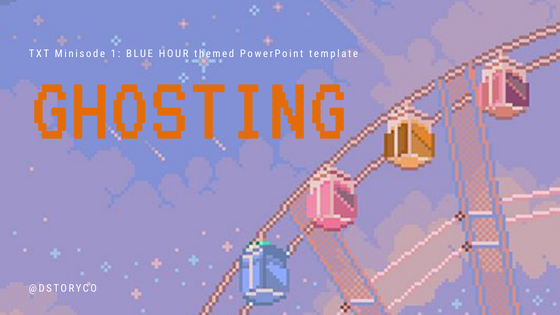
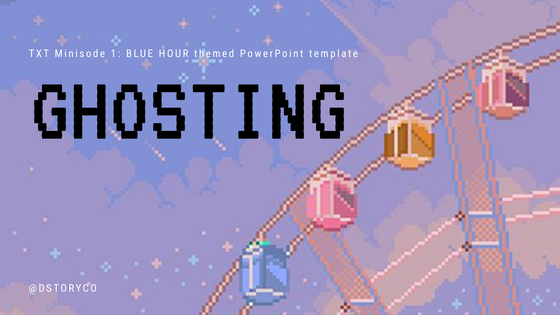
GHOSTING colour: orange -> black (189, 107)
